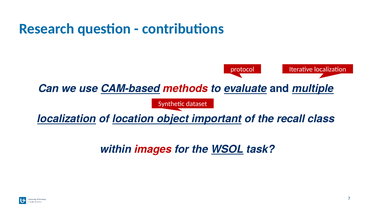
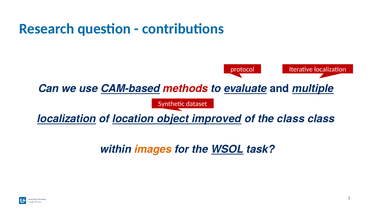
important: important -> improved (217, 119)
the recall: recall -> class (291, 119)
images colour: red -> orange (153, 149)
